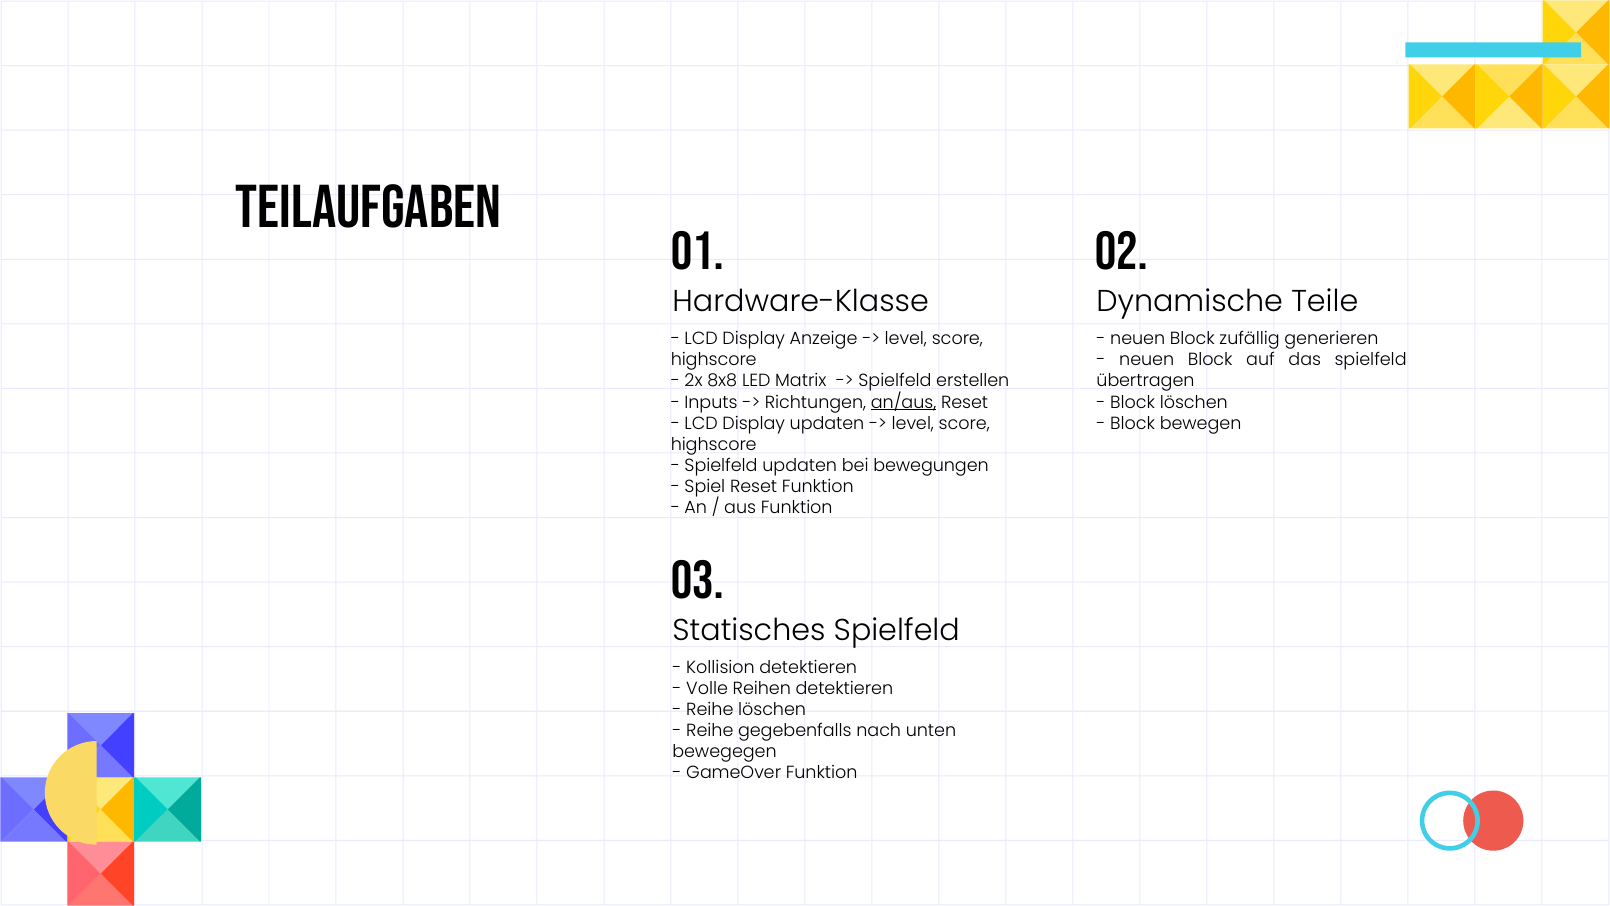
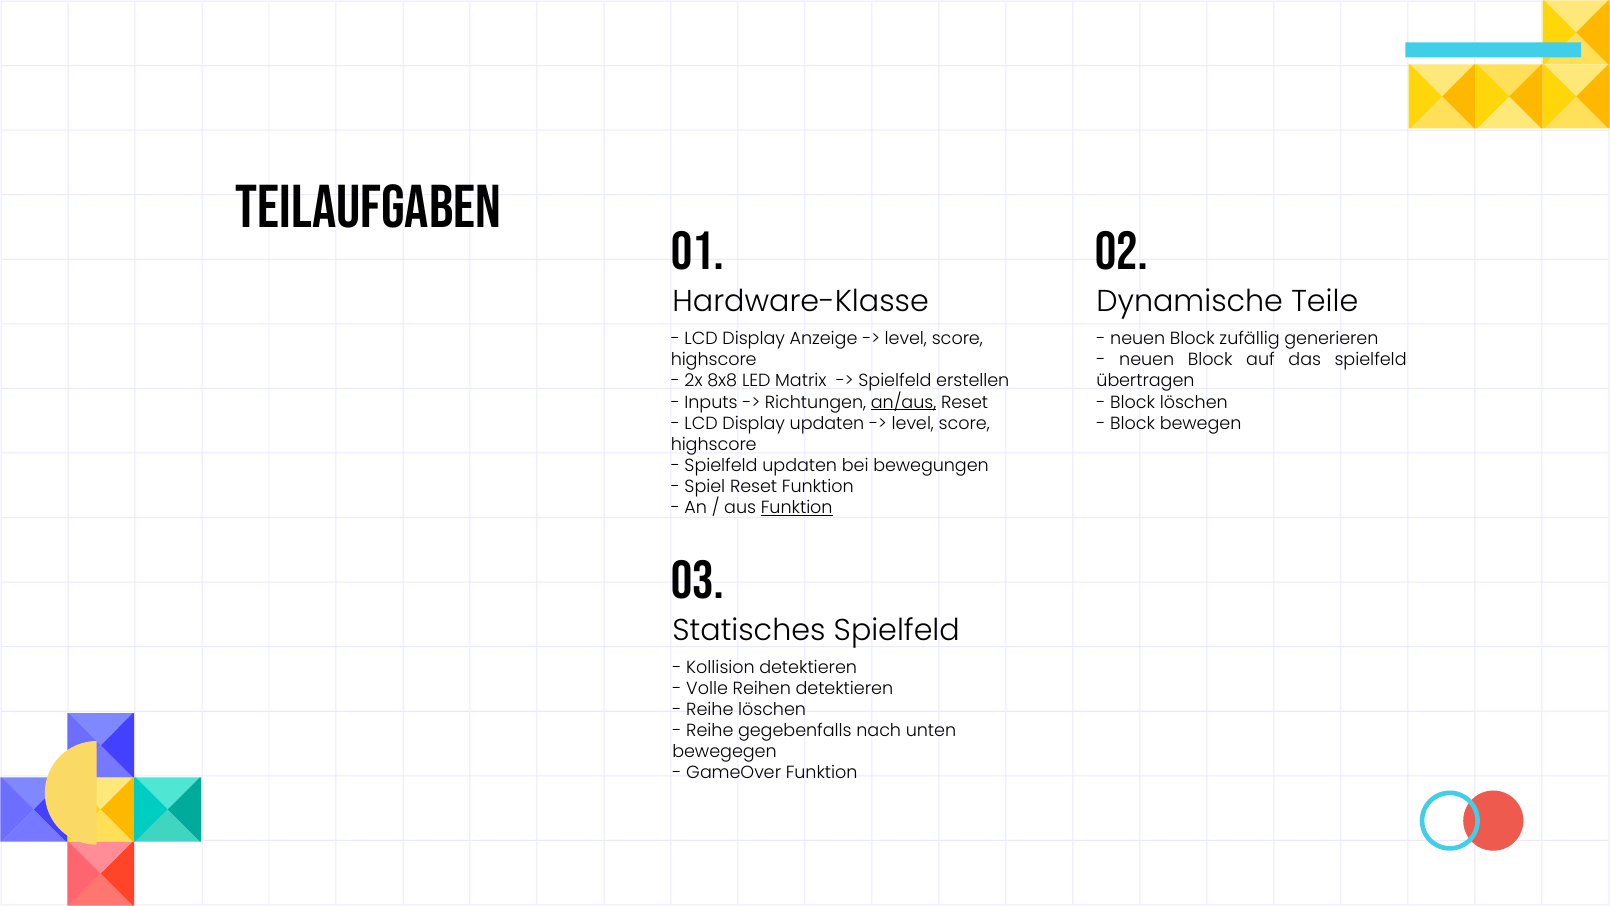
Funktion underline: none -> present (797, 508)
